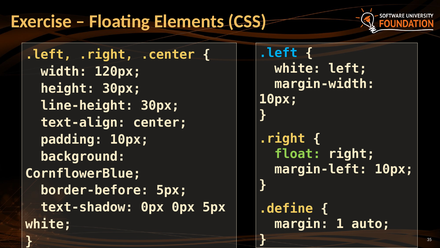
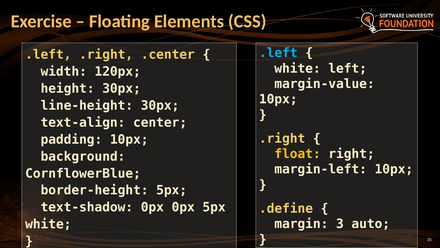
margin-width: margin-width -> margin-value (325, 84)
float colour: light green -> yellow (298, 154)
border-before: border-before -> border-height (95, 190)
1: 1 -> 3 (340, 224)
